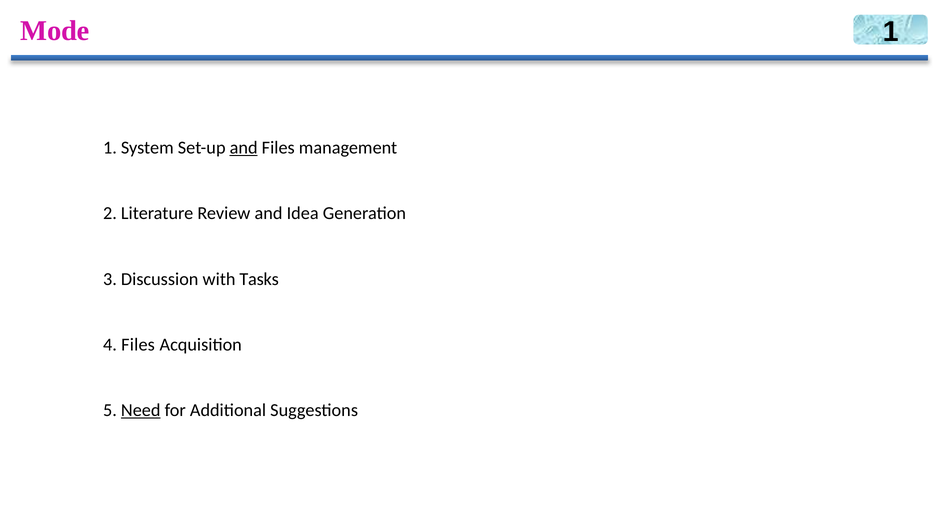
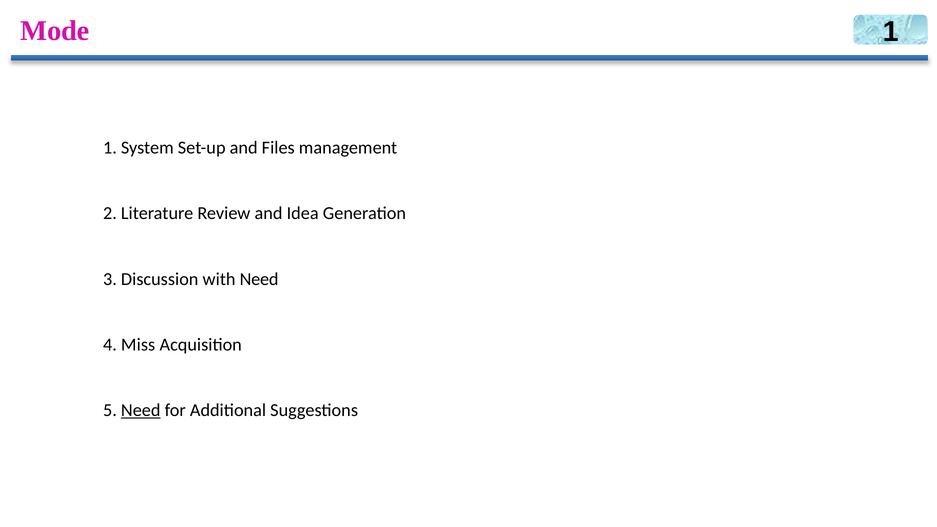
and underline: present -> none (244, 148)
with Tasks: Tasks -> Need (259, 279)
4 Files: Files -> Miss (138, 345)
